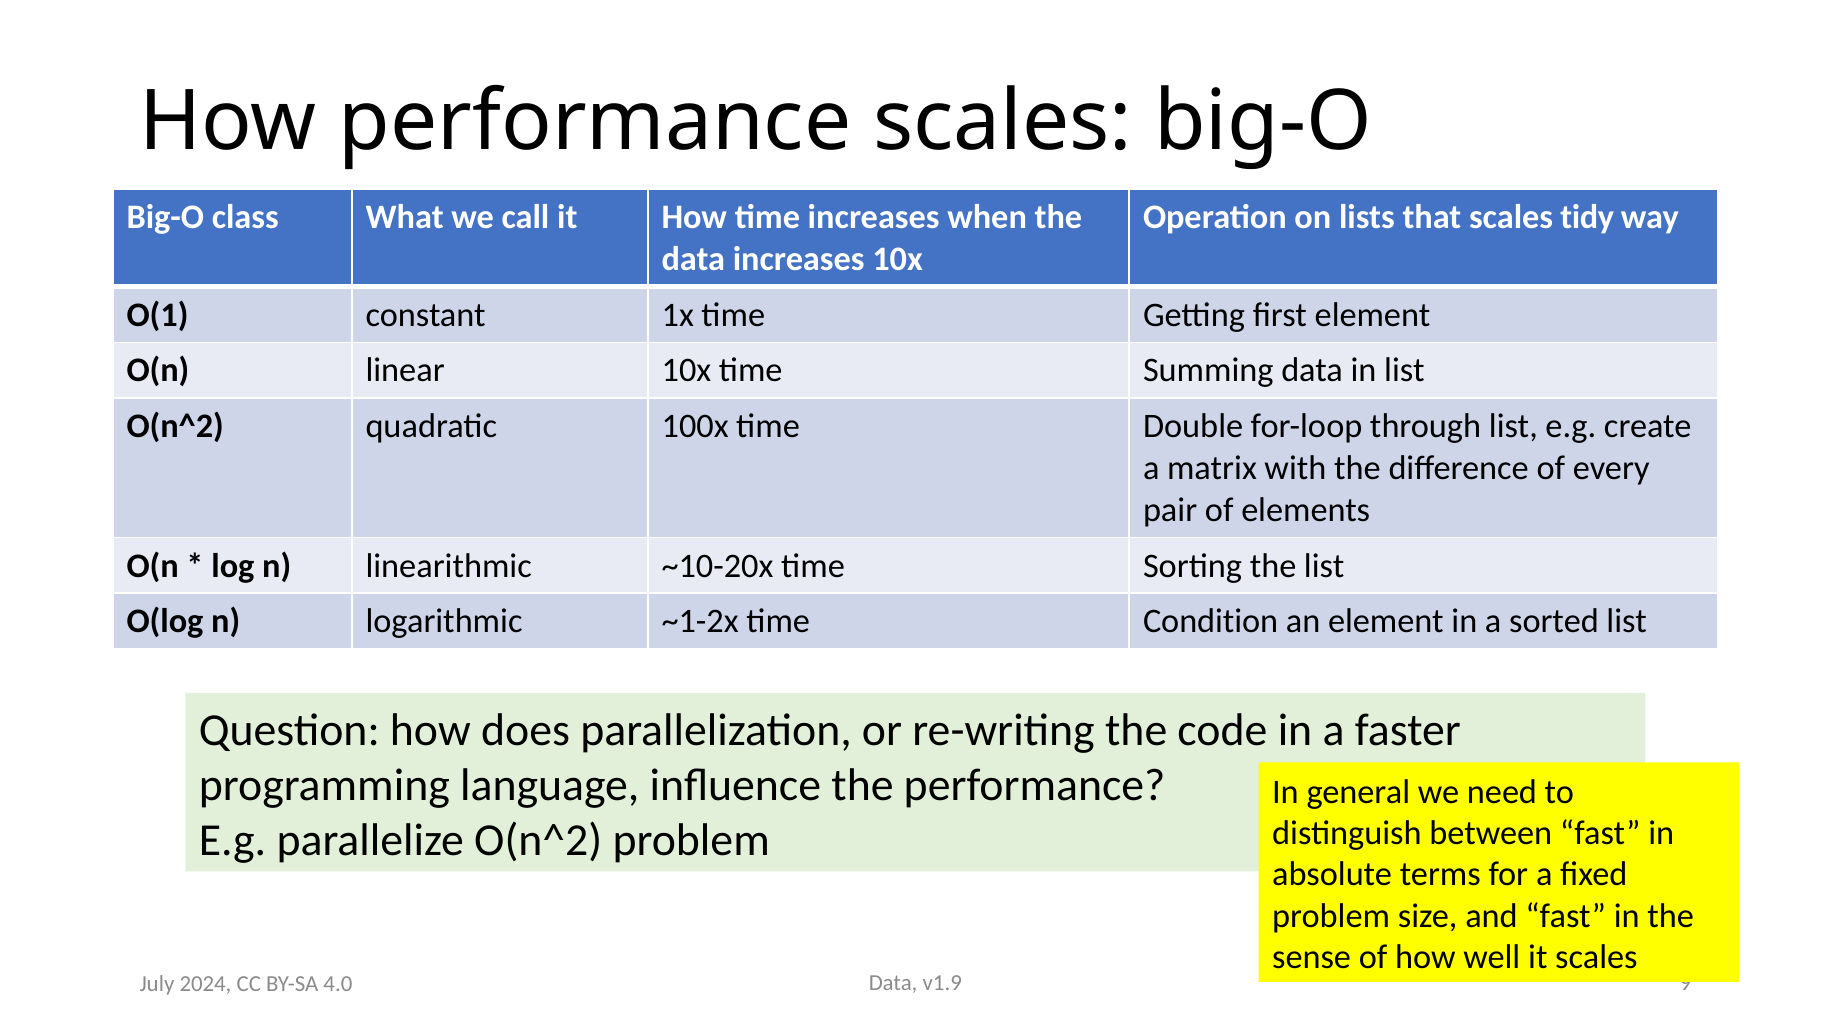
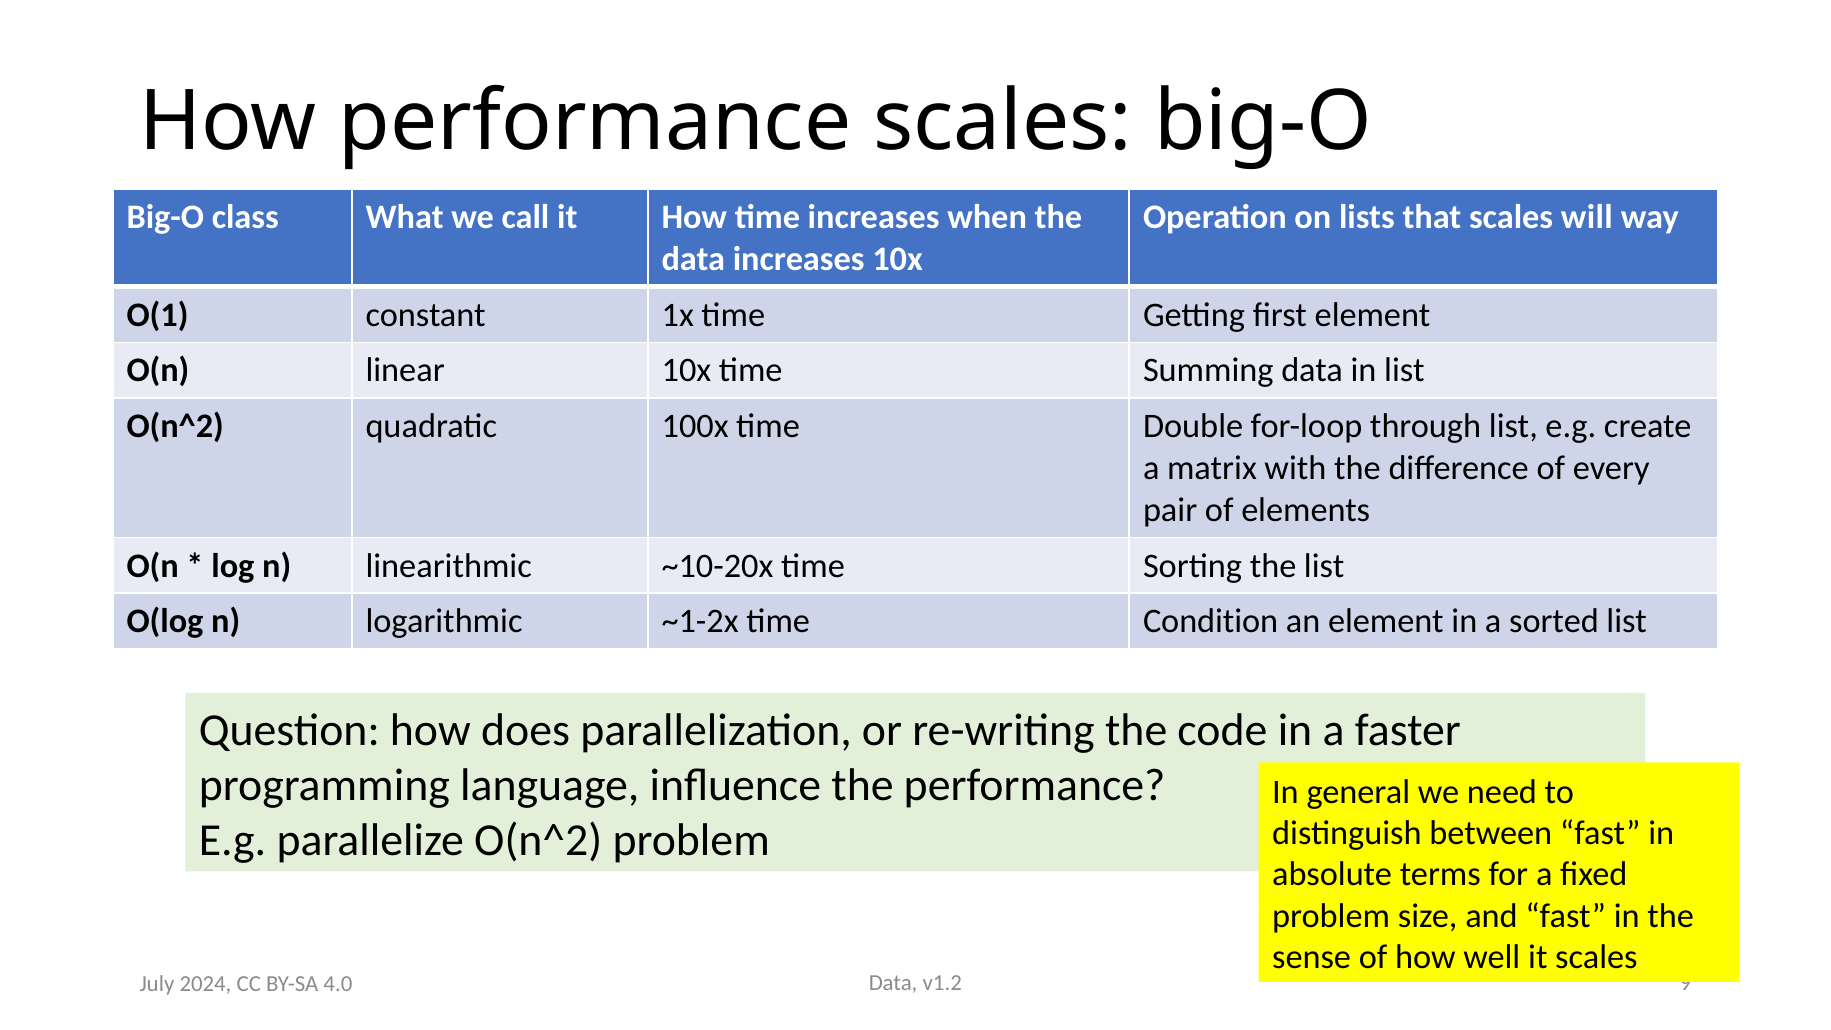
tidy: tidy -> will (1587, 217)
v1.9: v1.9 -> v1.2 (942, 983)
